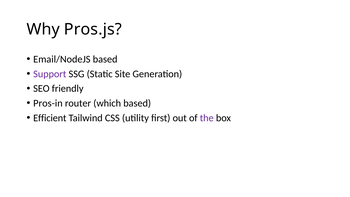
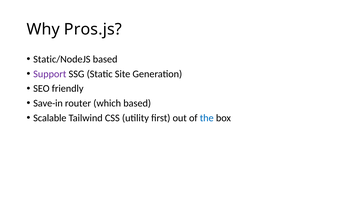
Email/NodeJS: Email/NodeJS -> Static/NodeJS (62, 59)
Pros-in: Pros-in -> Save-in (48, 103)
Efficient: Efficient -> Scalable (50, 118)
the colour: purple -> blue (207, 118)
